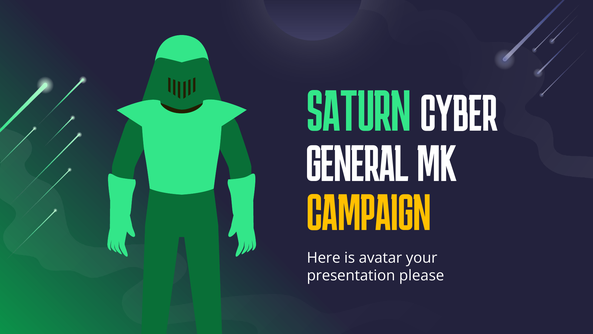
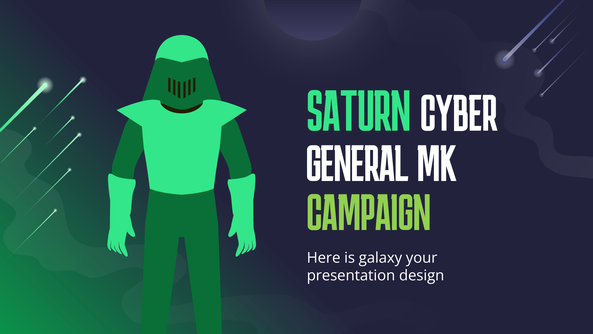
CAMPAIGN colour: yellow -> light green (369, 213)
avatar: avatar -> galaxy (380, 258)
please: please -> design (422, 275)
